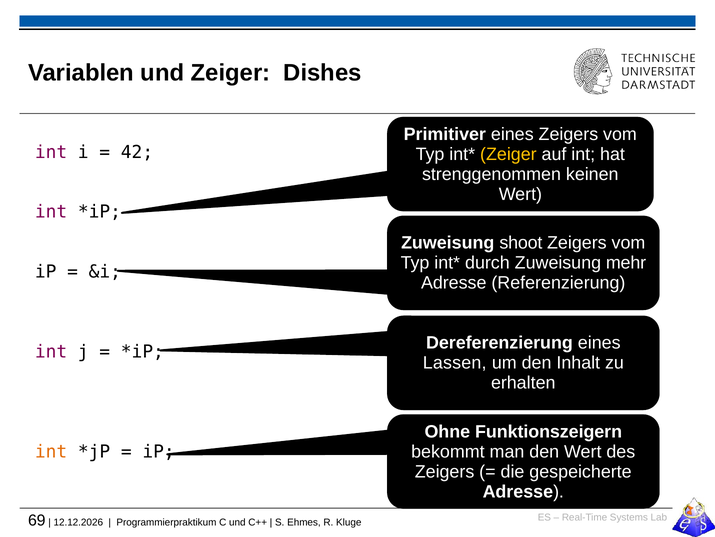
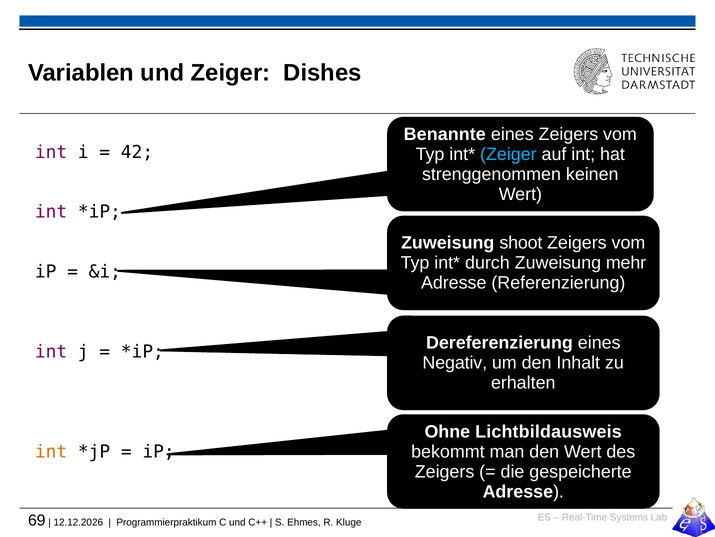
Primitiver: Primitiver -> Benannte (445, 134)
Zeiger colour: yellow -> light blue (508, 154)
Lassen: Lassen -> Negativ (455, 362)
Funktionszeigern: Funktionszeigern -> Lichtbildausweis (548, 431)
